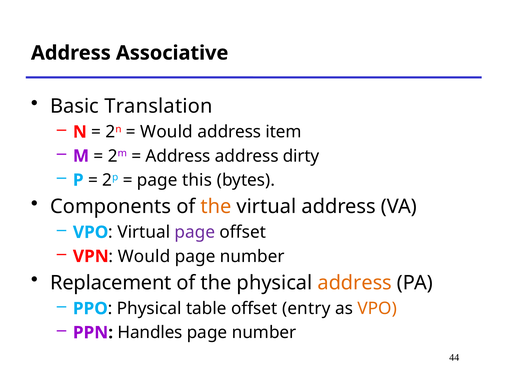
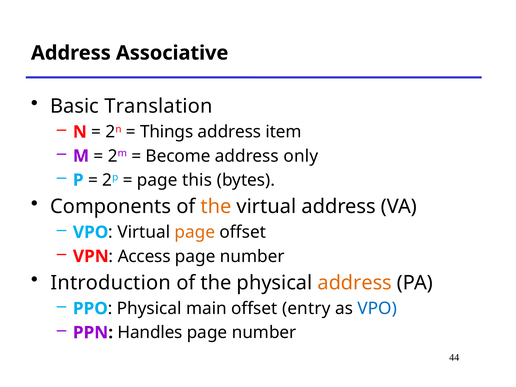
Would: Would -> Things (167, 132)
Address: Address -> Become (178, 156)
dirty: dirty -> only (301, 156)
page colour: purple -> orange (195, 232)
Would: Would -> Access (144, 256)
Replacement: Replacement -> Introduction (111, 283)
table: table -> main (206, 309)
VPO colour: orange -> blue (377, 309)
